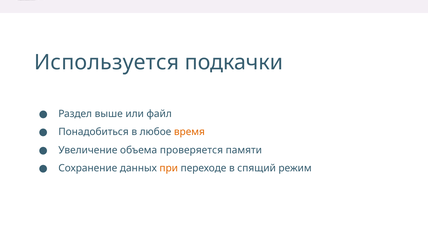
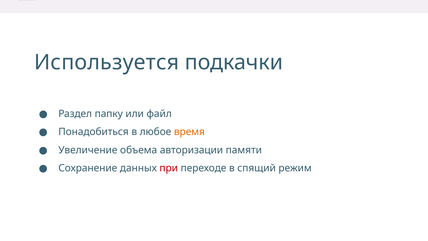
выше: выше -> папку (109, 114)
проверяется: проверяется -> авторизации (191, 150)
при colour: orange -> red (169, 168)
